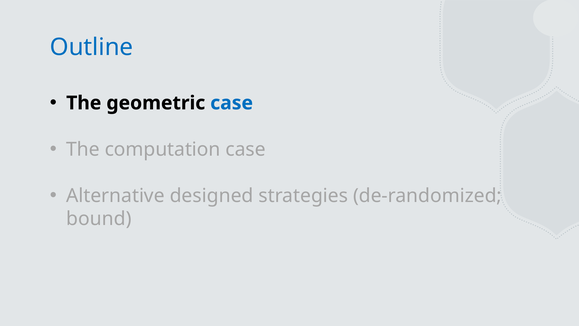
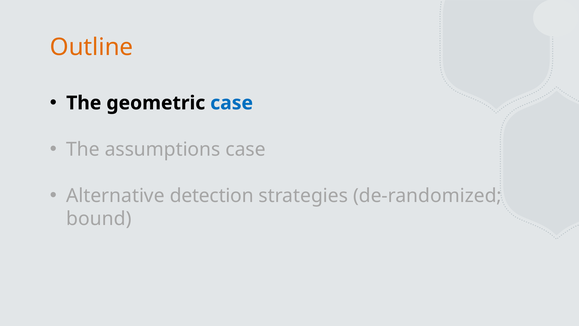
Outline colour: blue -> orange (92, 47)
computation: computation -> assumptions (163, 149)
designed: designed -> detection (212, 196)
